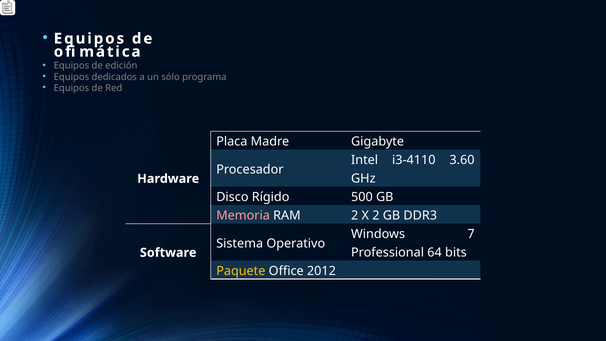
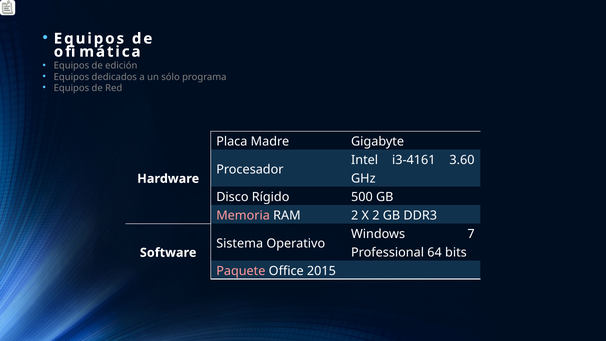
i3-4110: i3-4110 -> i3-4161 (414, 160)
Paquete colour: yellow -> pink (241, 271)
2012: 2012 -> 2015 (321, 271)
